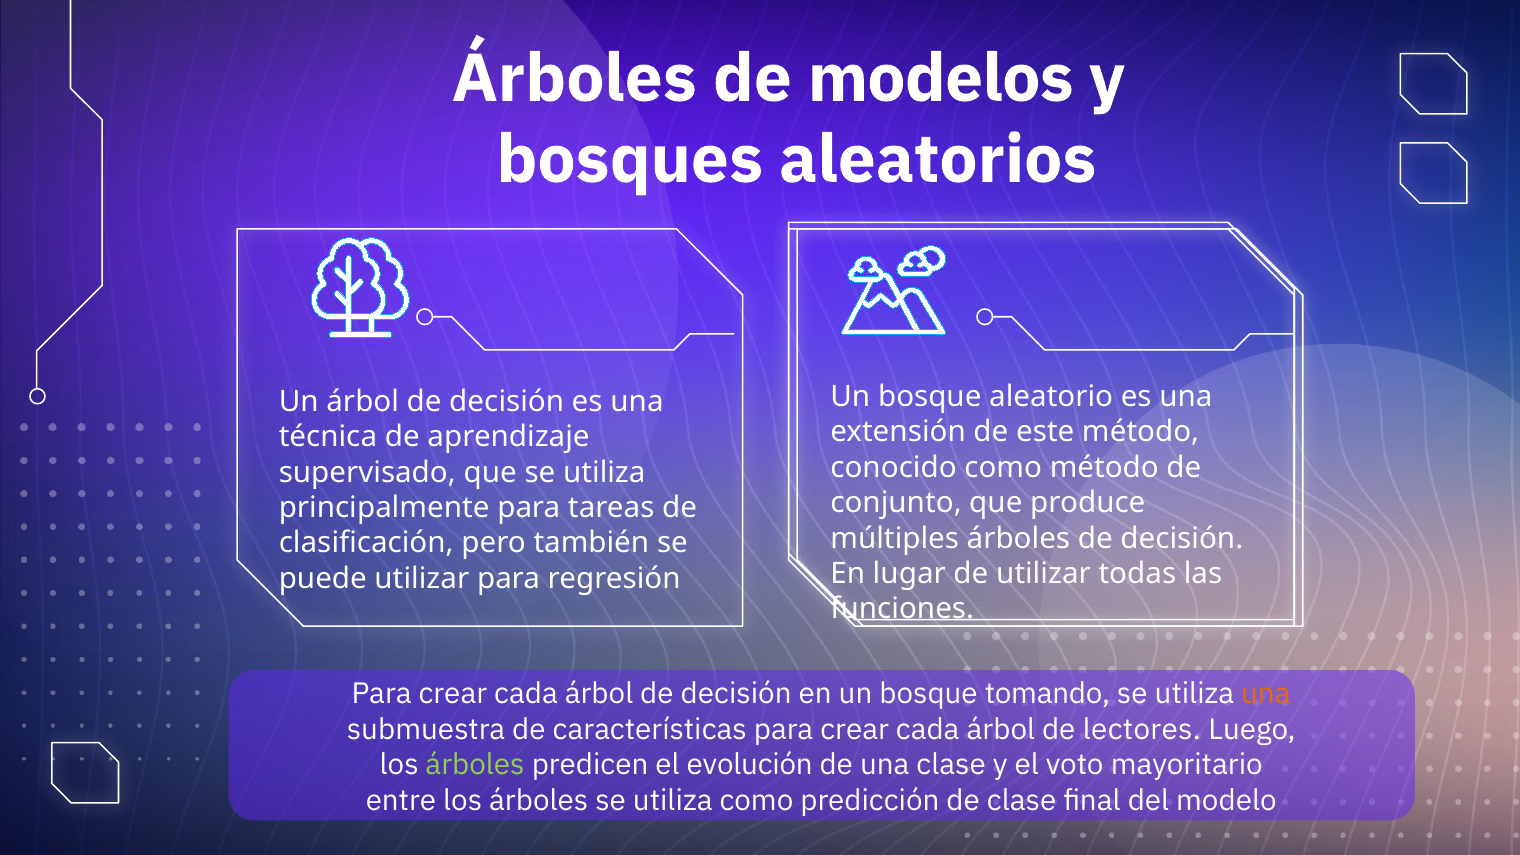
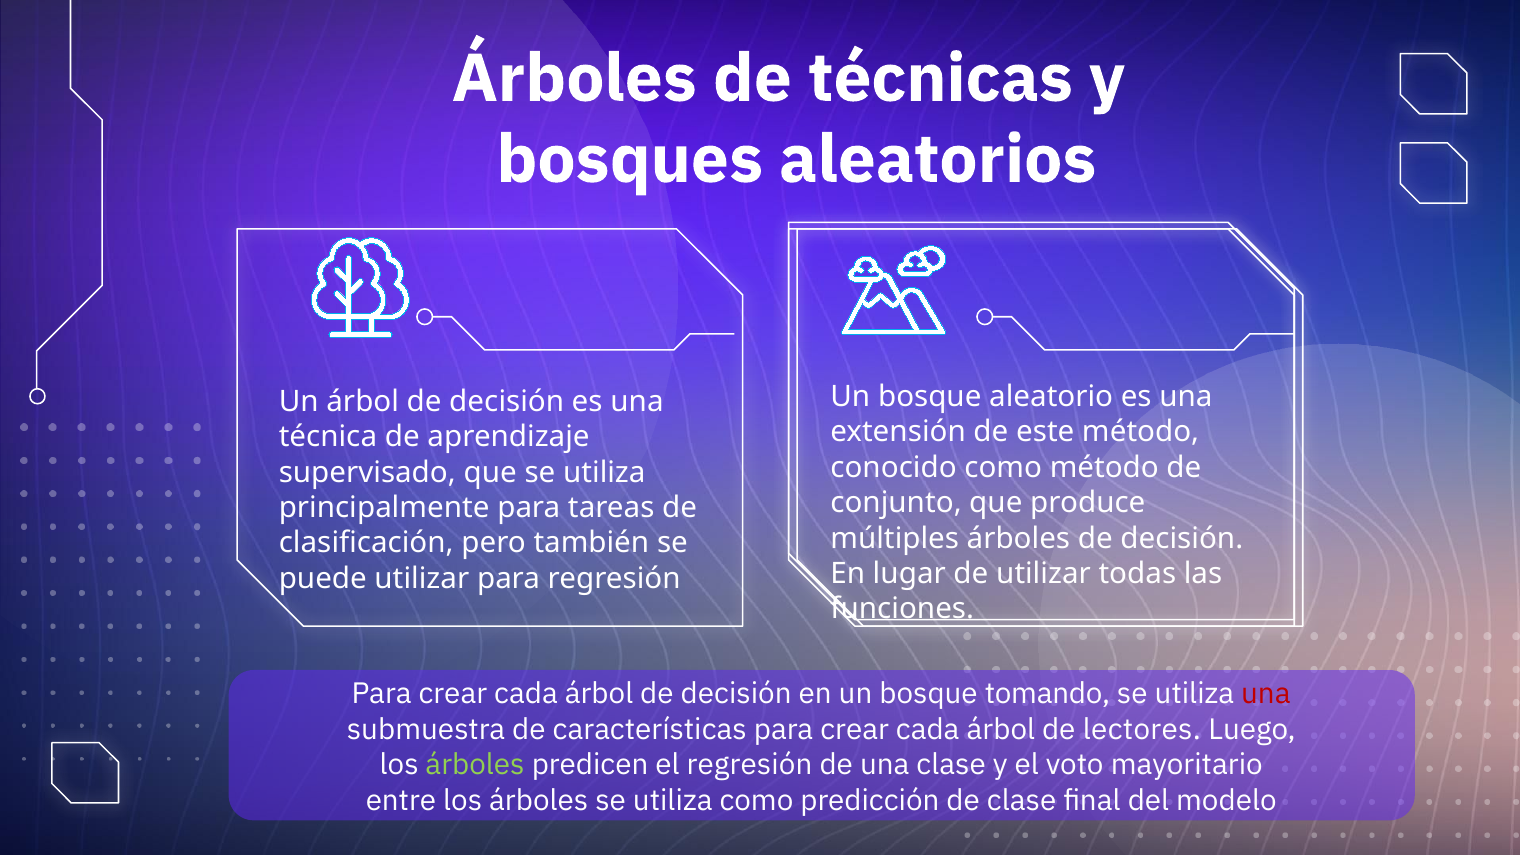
modelos: modelos -> técnicas (940, 78)
una colour: orange -> red (1266, 694)
el evolución: evolución -> regresión (750, 765)
